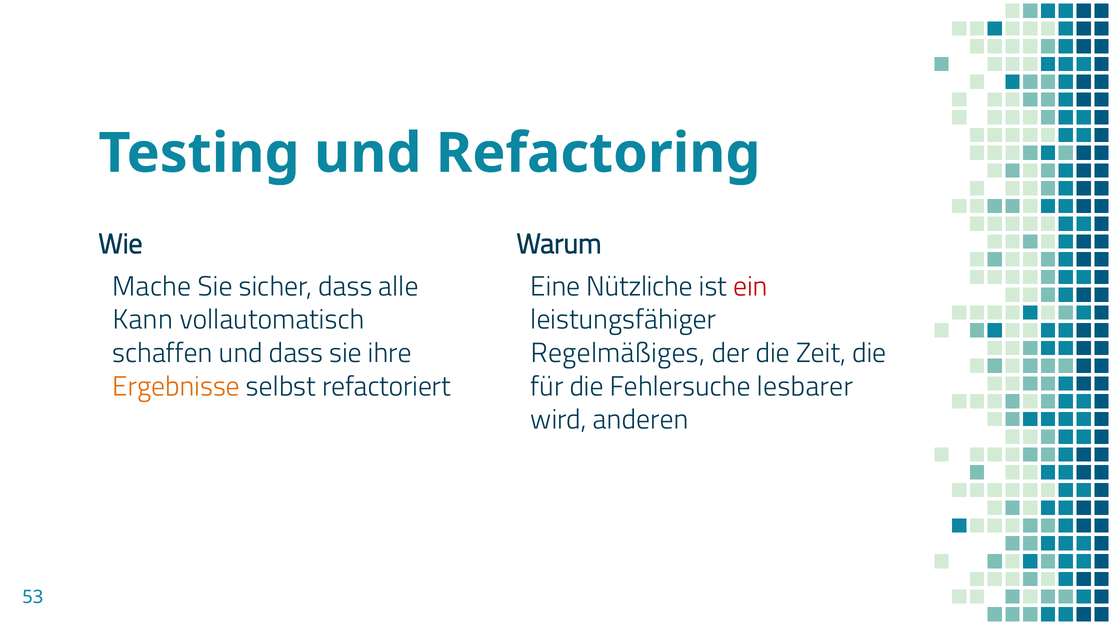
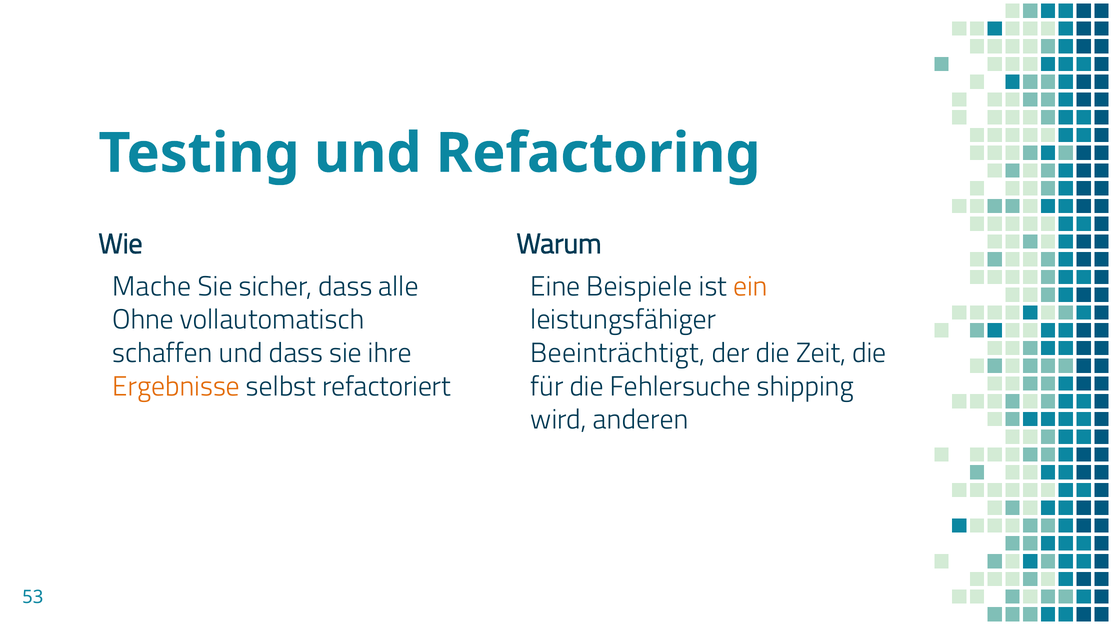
Nützliche: Nützliche -> Beispiele (639, 287)
ein colour: red -> orange (750, 287)
Kann: Kann -> Ohne (143, 320)
Regelmäßiges: Regelmäßiges -> Beeinträchtigt (618, 353)
lesbarer: lesbarer -> shipping (805, 387)
